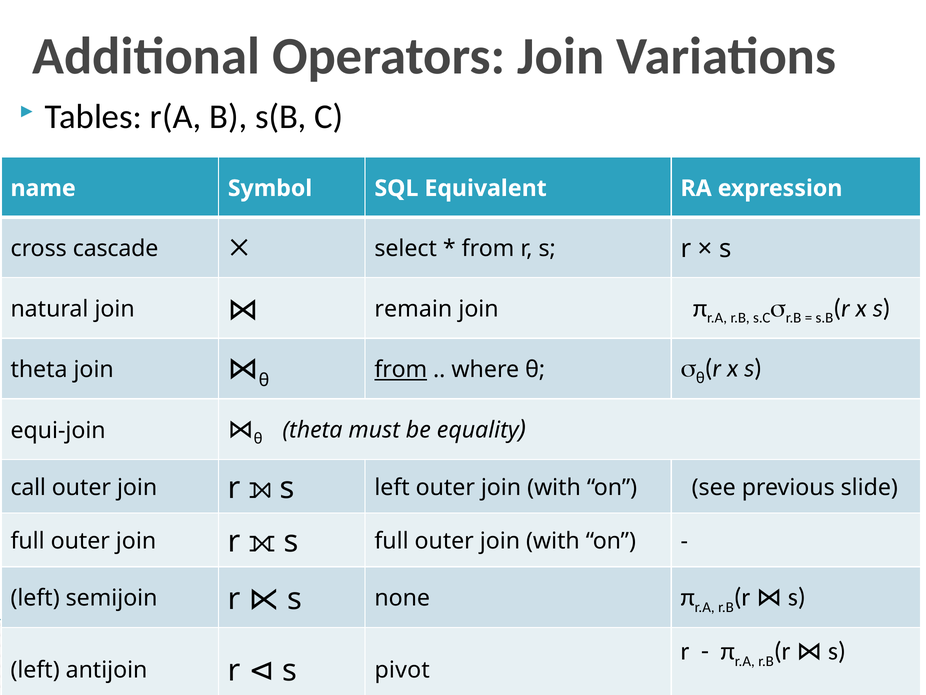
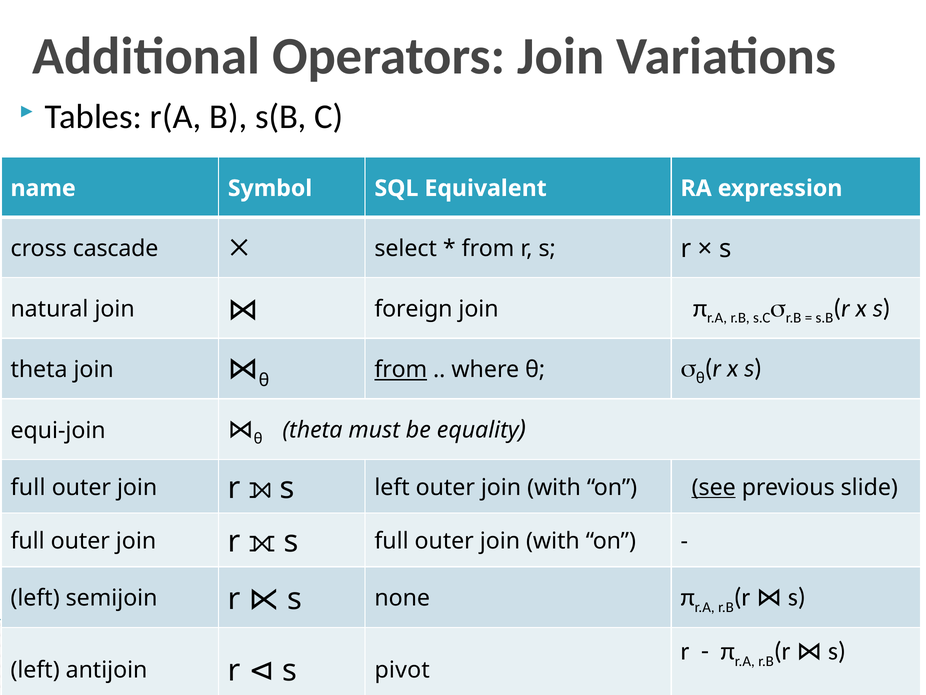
remain: remain -> foreign (413, 309)
see underline: none -> present (714, 487)
call: call -> full (28, 487)
